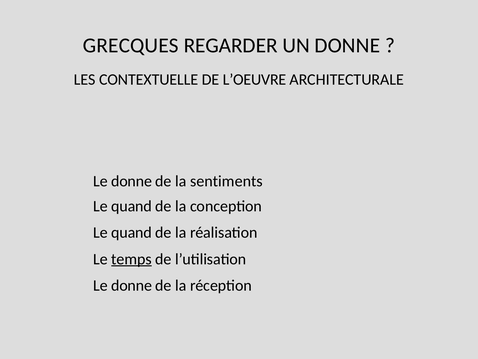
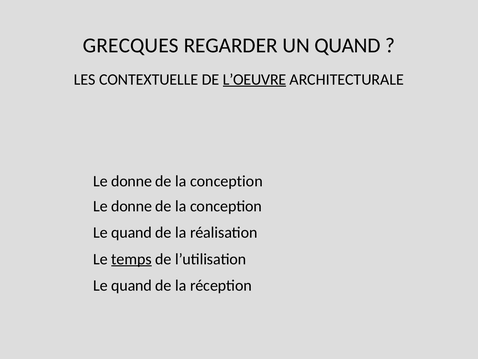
UN DONNE: DONNE -> QUAND (347, 45)
L’OEUVRE underline: none -> present (255, 79)
sentiments: sentiments -> conception (226, 181)
quand: quand -> donne (132, 206)
donne: donne -> quand (132, 285)
